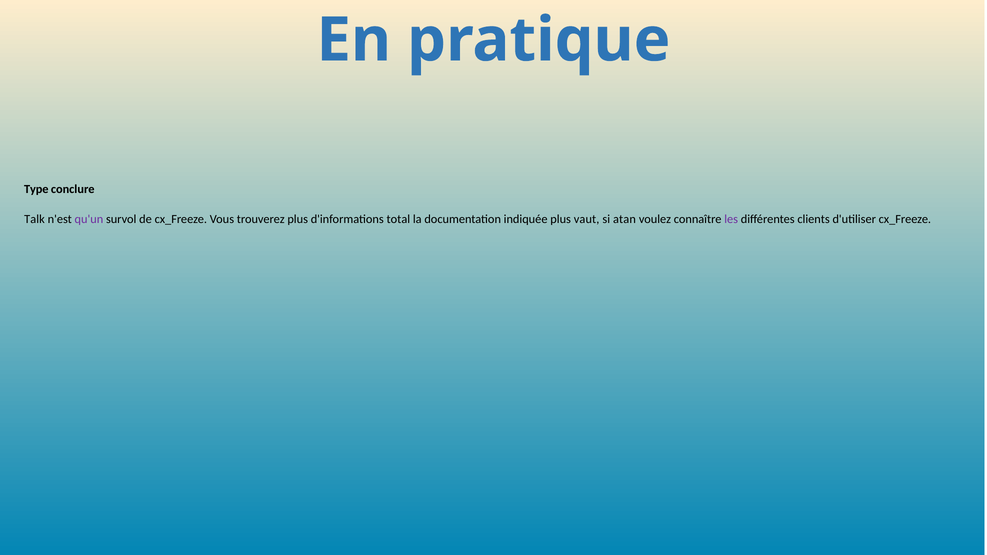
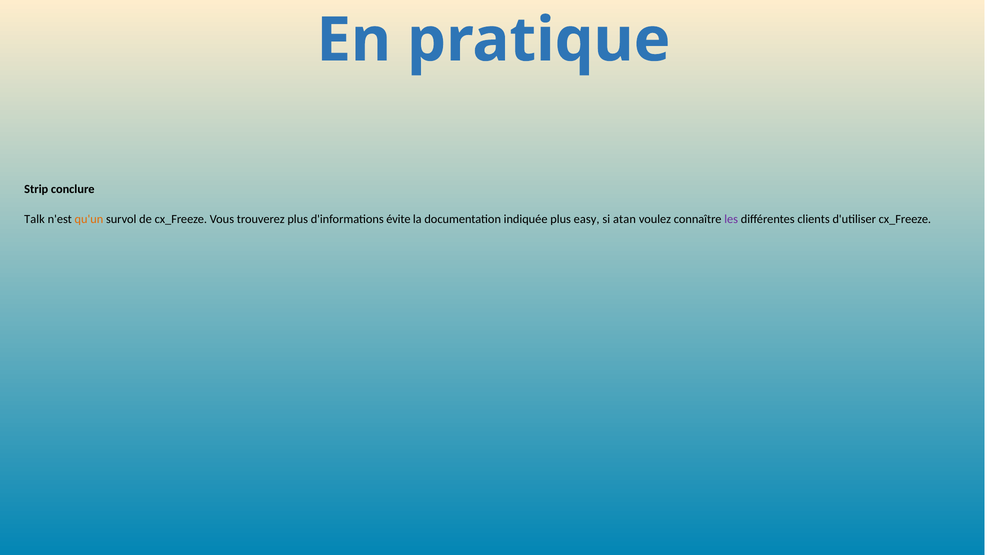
Type: Type -> Strip (36, 189)
qu'un colour: purple -> orange (89, 219)
total: total -> évite (398, 219)
vaut: vaut -> easy (587, 219)
